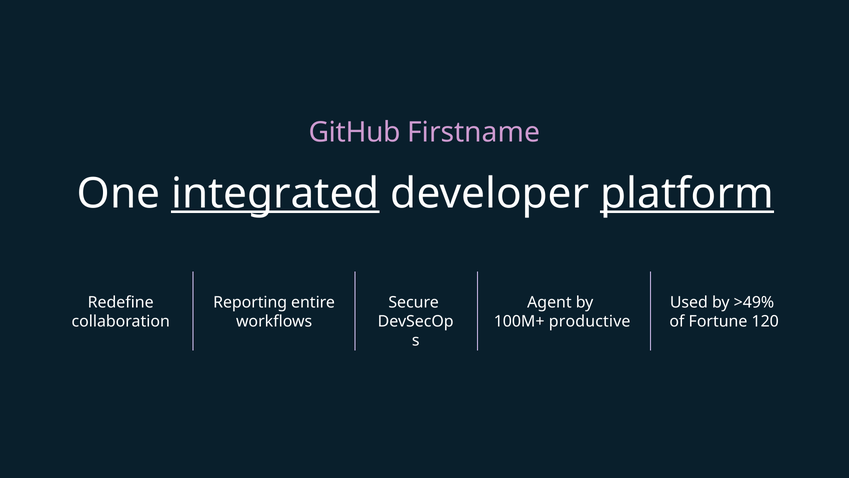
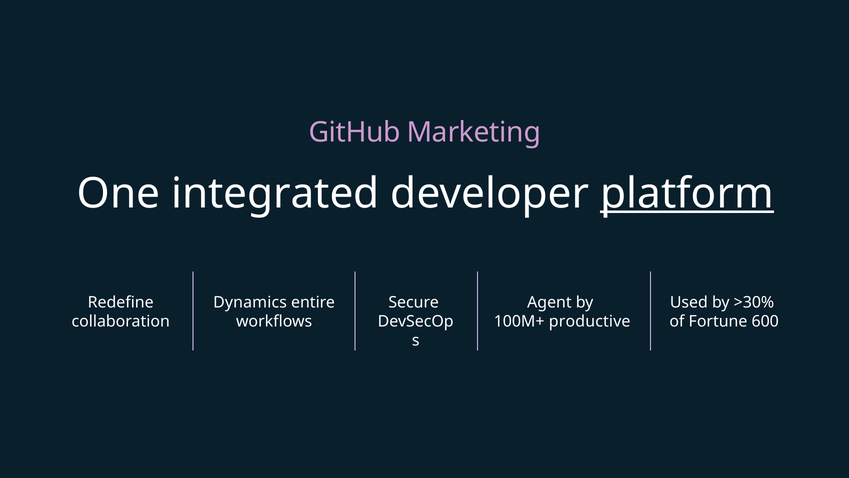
Firstname: Firstname -> Marketing (474, 132)
integrated underline: present -> none (275, 193)
Reporting: Reporting -> Dynamics (250, 302)
>49%: >49% -> >30% (754, 302)
120: 120 -> 600 (765, 321)
